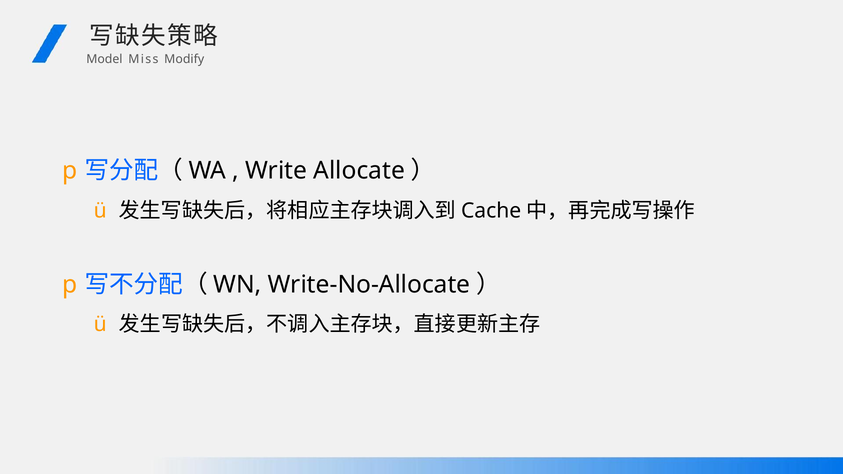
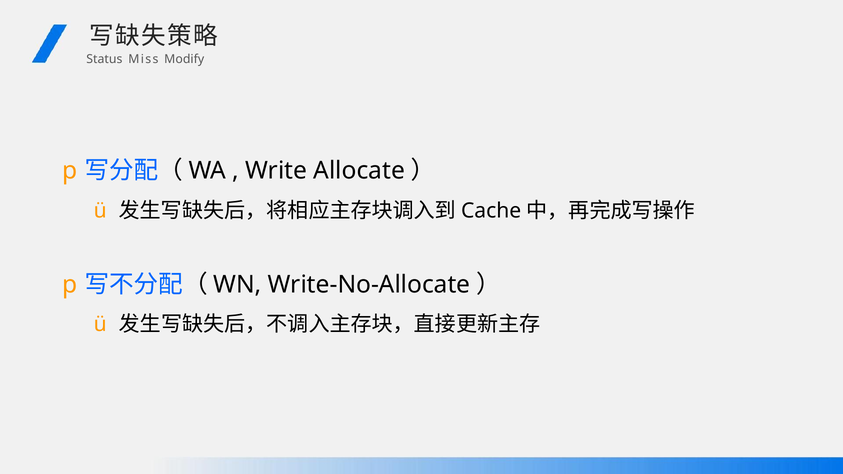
Model: Model -> Status (104, 59)
